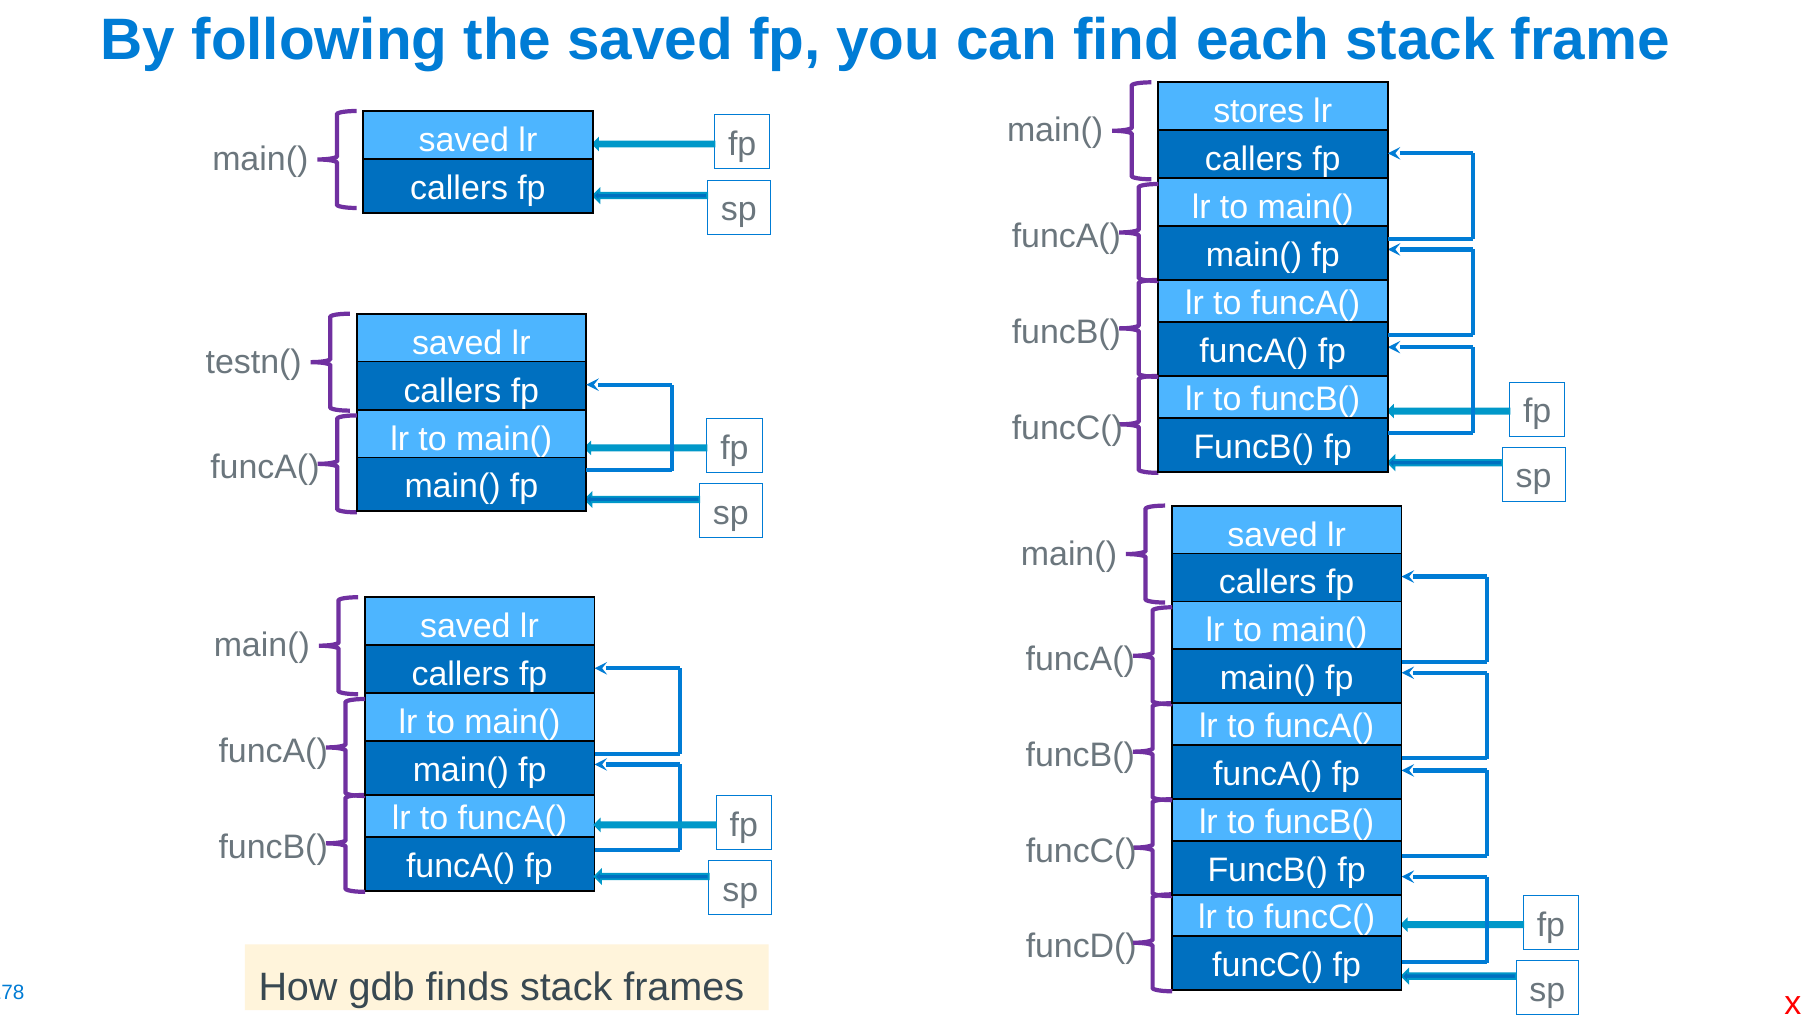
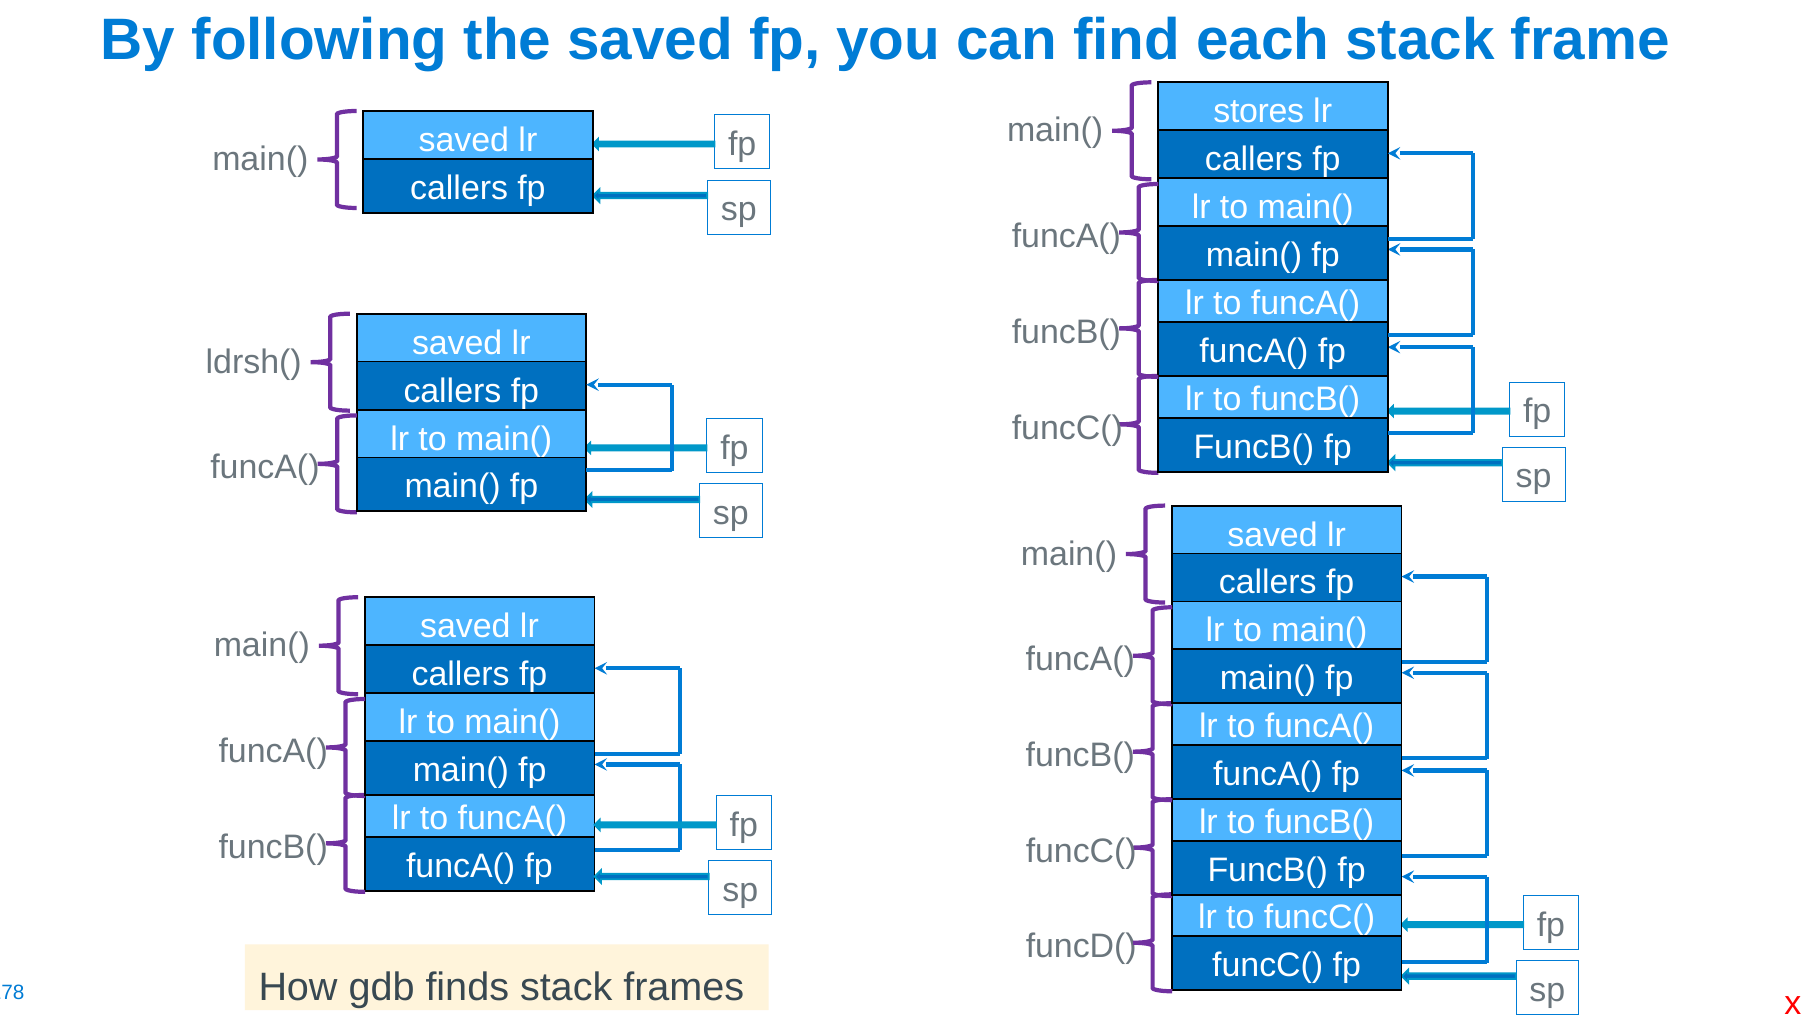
testn(: testn( -> ldrsh( (254, 362)
